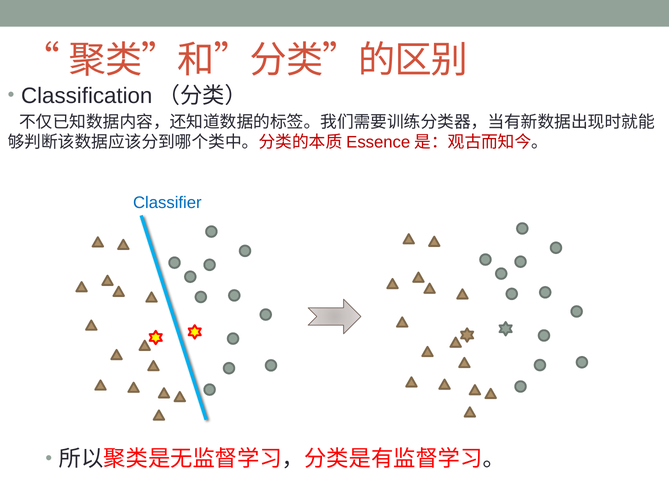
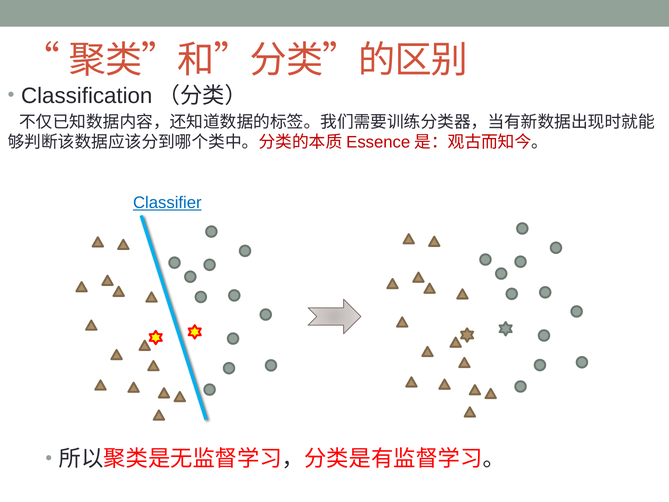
Classifier underline: none -> present (167, 203)
